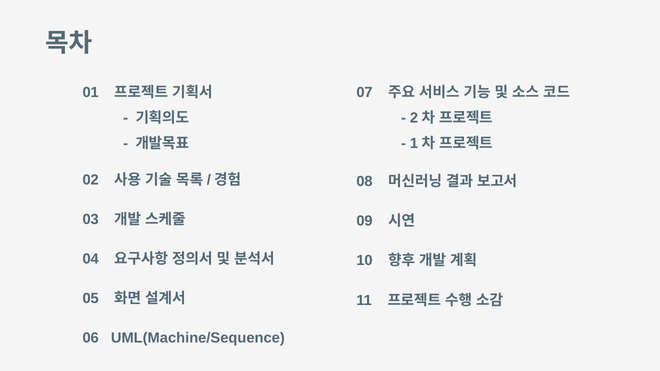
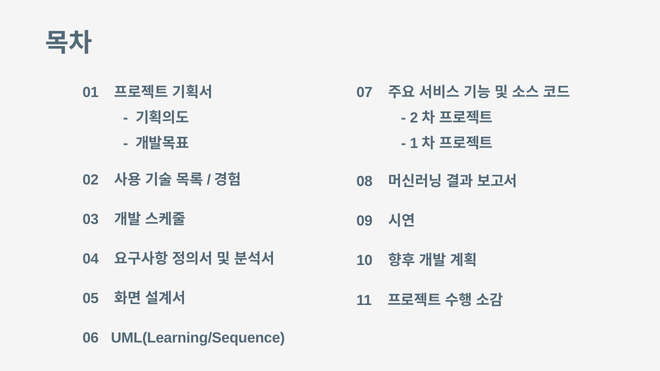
UML(Machine/Sequence: UML(Machine/Sequence -> UML(Learning/Sequence (198, 338)
